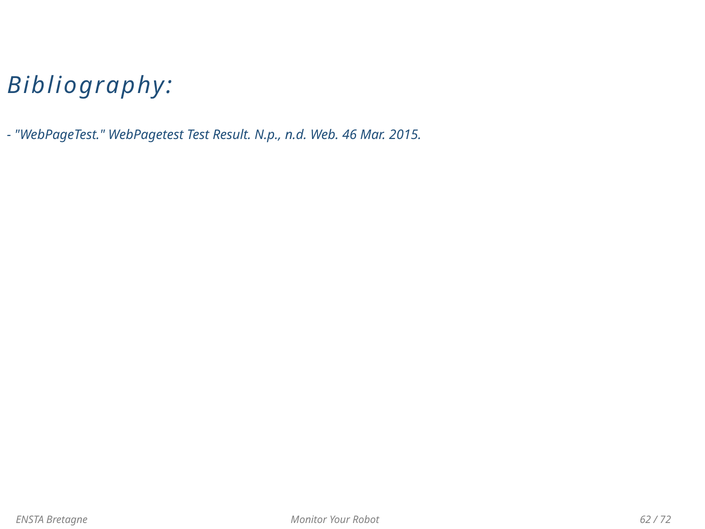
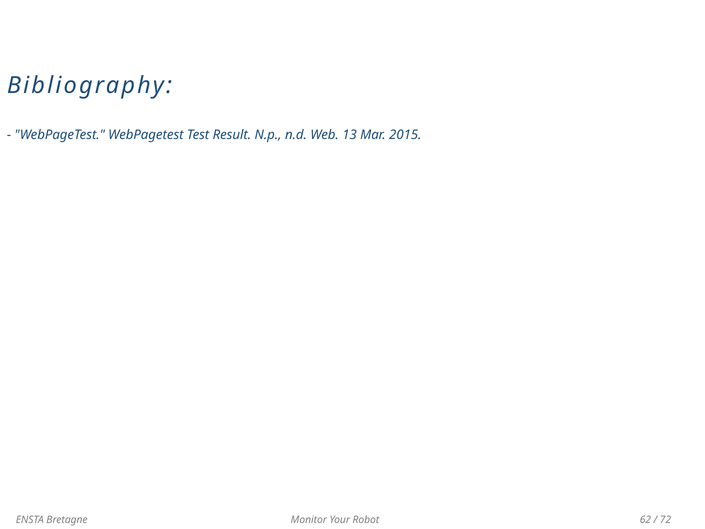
46: 46 -> 13 (350, 135)
